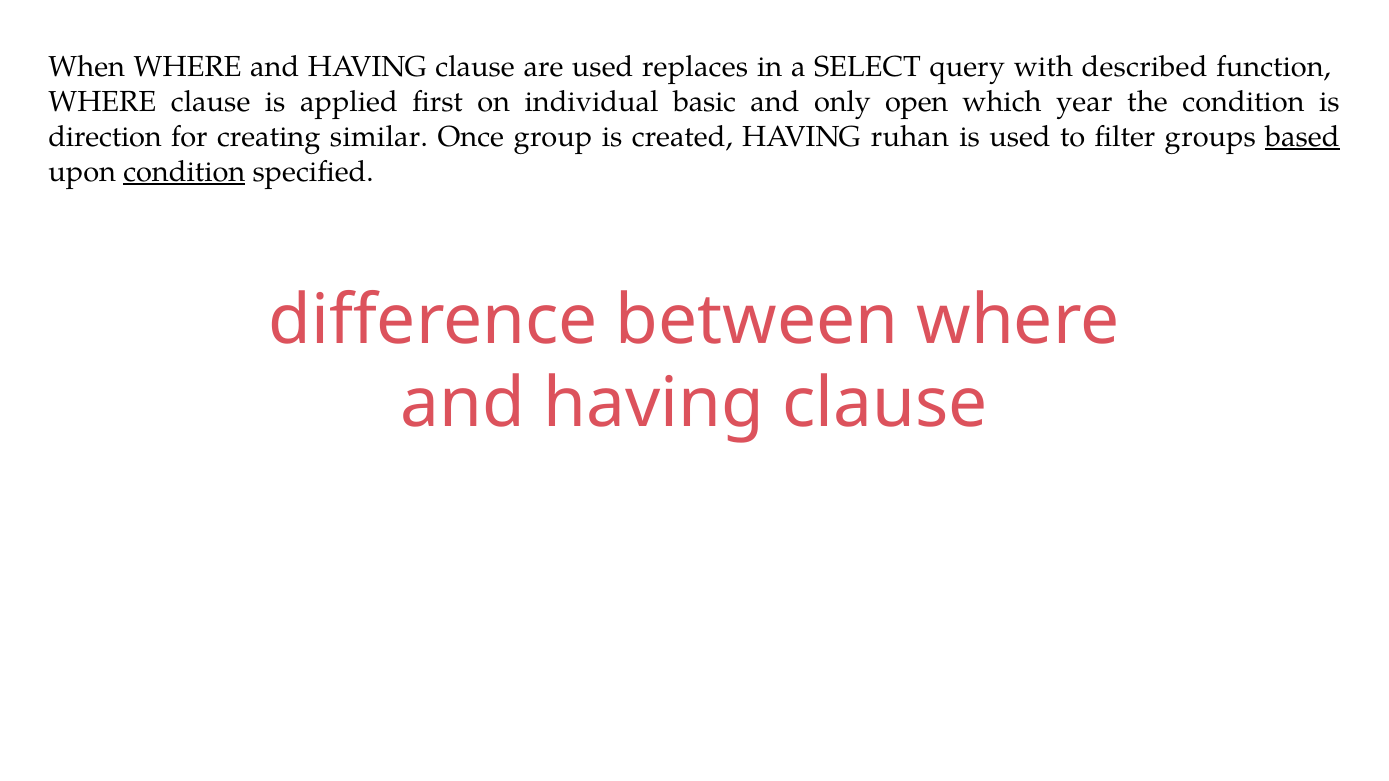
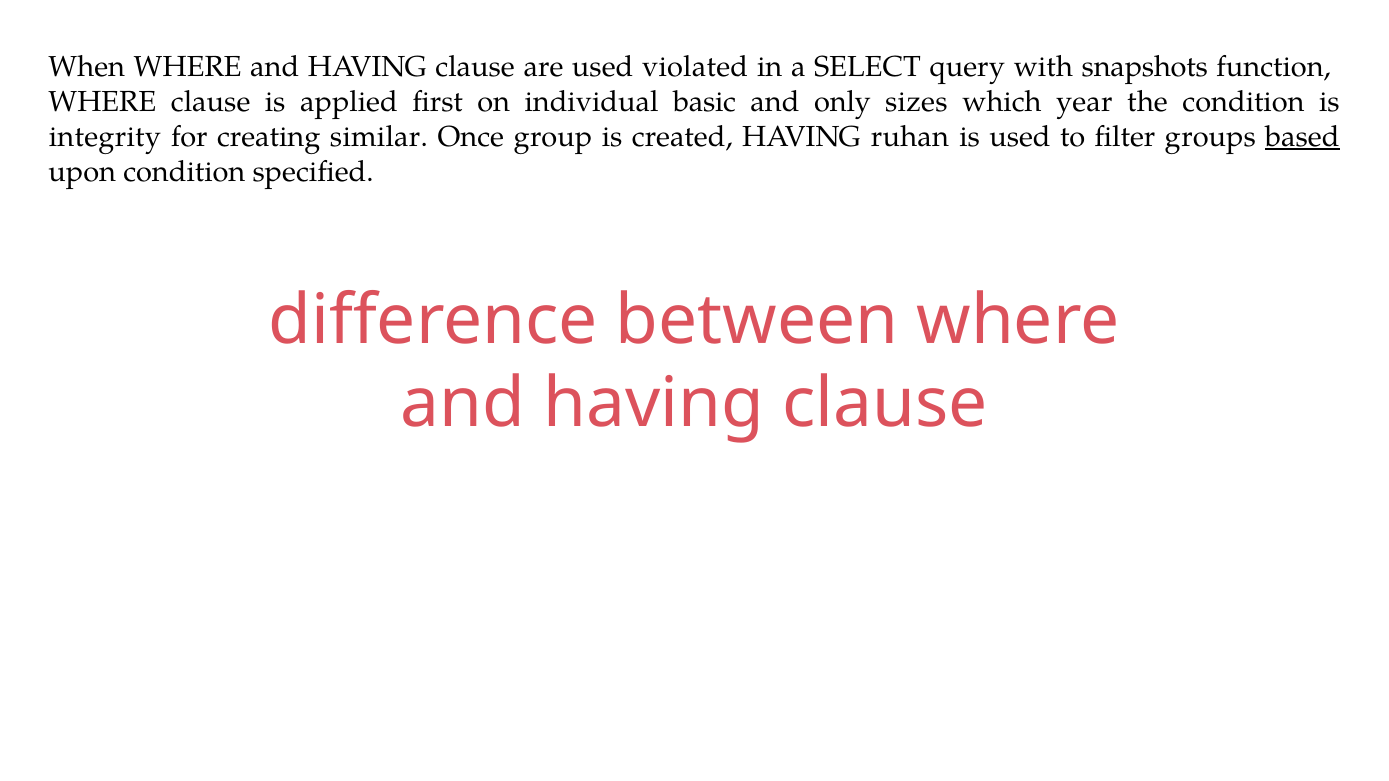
replaces: replaces -> violated (695, 67)
described: described -> snapshots (1145, 67)
open: open -> sizes (916, 102)
direction: direction -> integrity (105, 137)
condition underline: present -> none (184, 172)
